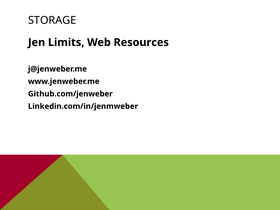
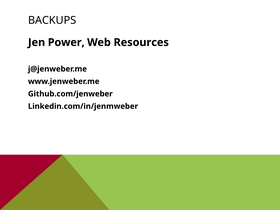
STORAGE: STORAGE -> BACKUPS (52, 20)
Limits: Limits -> Power (66, 42)
